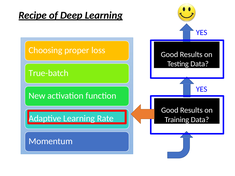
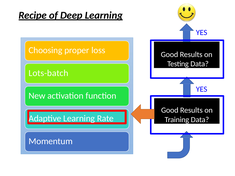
True-batch: True-batch -> Lots-batch (49, 73)
